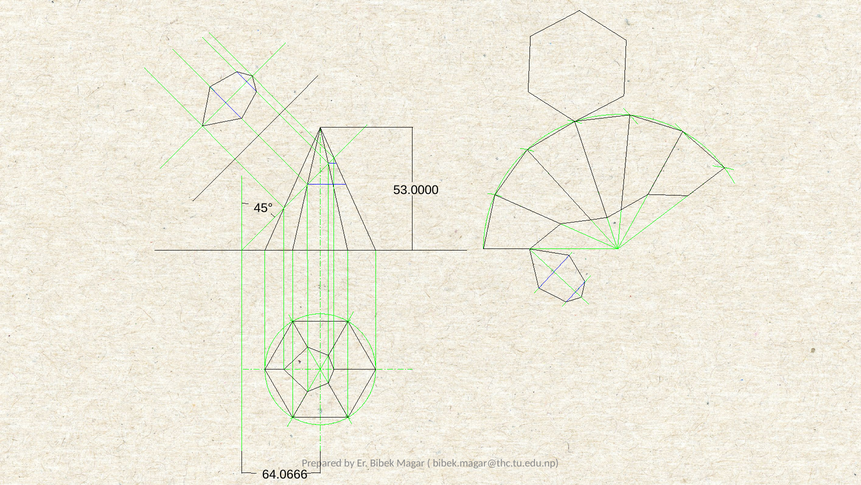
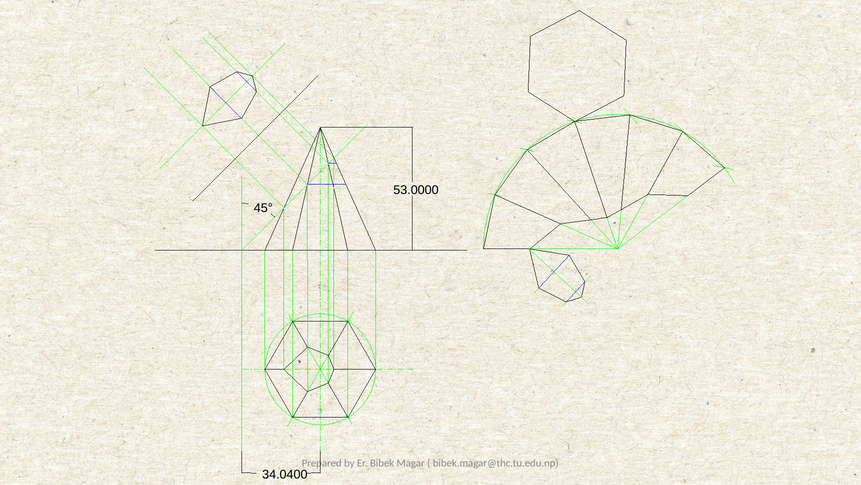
64.0666: 64.0666 -> 34.0400 (285, 474)
